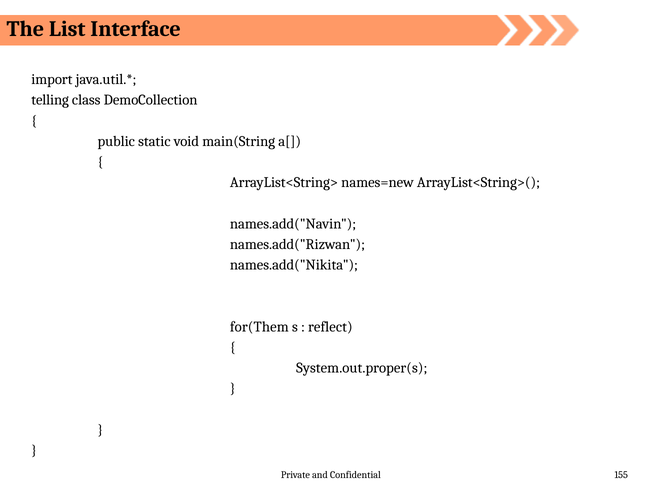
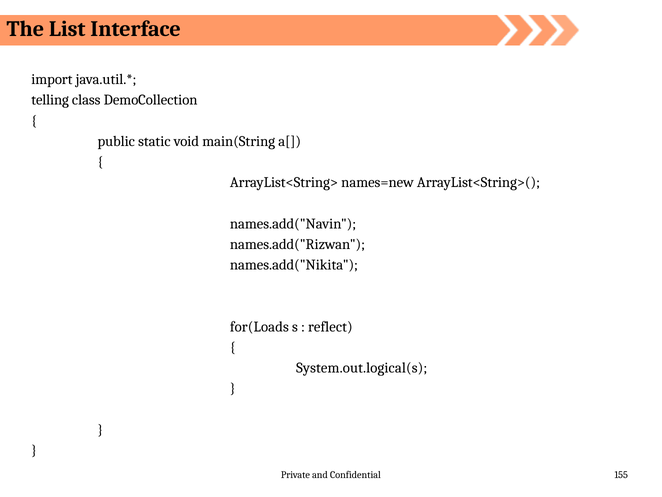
for(Them: for(Them -> for(Loads (259, 326)
System.out.proper(s: System.out.proper(s -> System.out.logical(s (362, 368)
